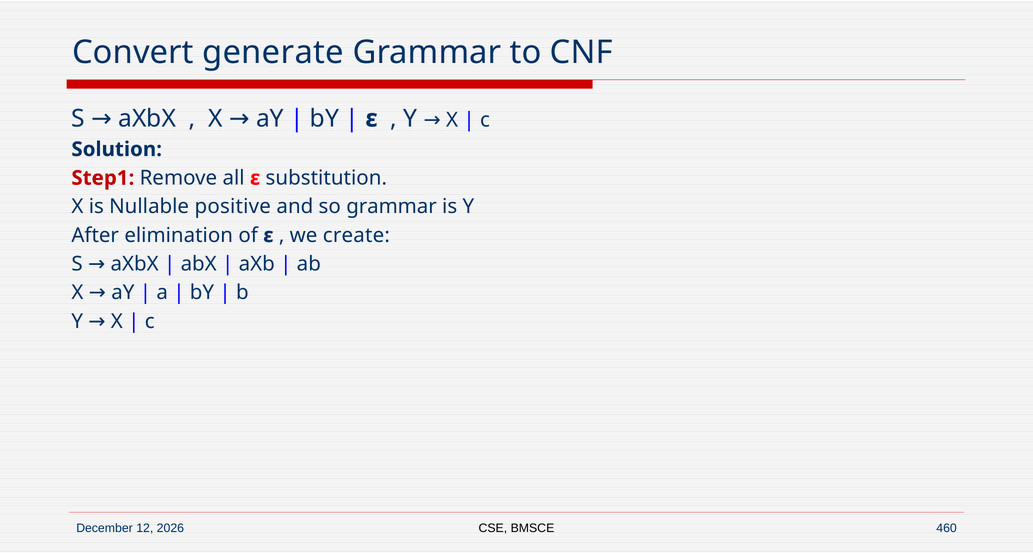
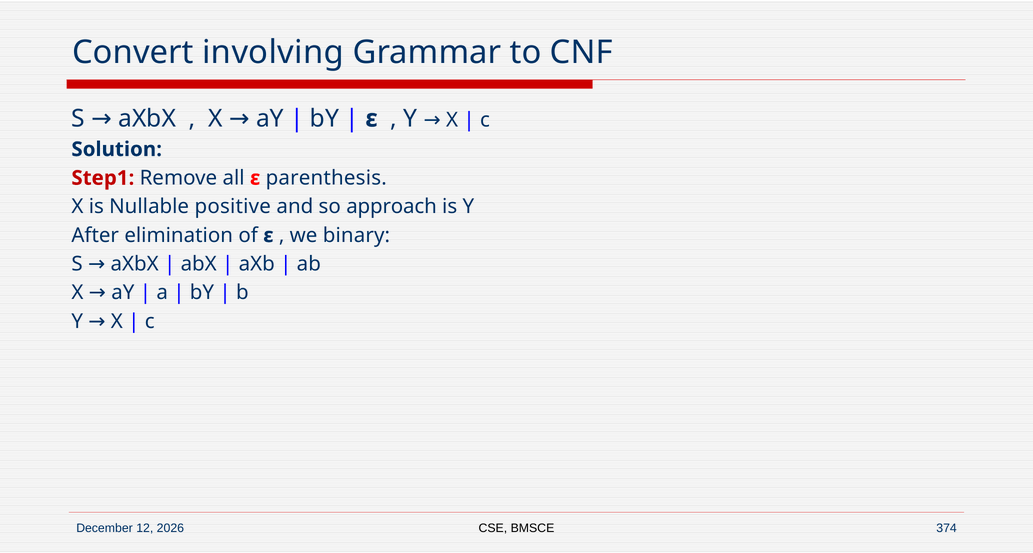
generate: generate -> involving (273, 53)
substitution: substitution -> parenthesis (326, 178)
so grammar: grammar -> approach (392, 207)
create: create -> binary (356, 236)
460: 460 -> 374 (947, 528)
